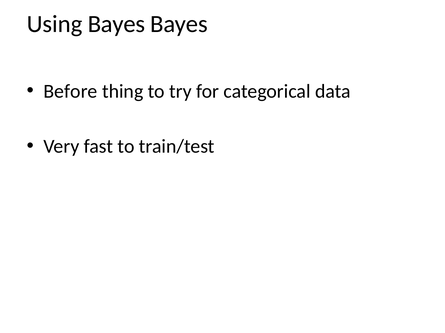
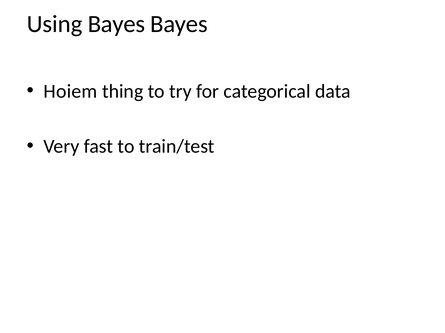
Before: Before -> Hoiem (70, 91)
